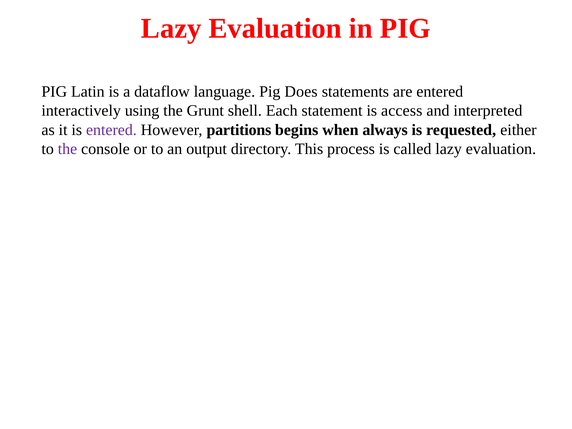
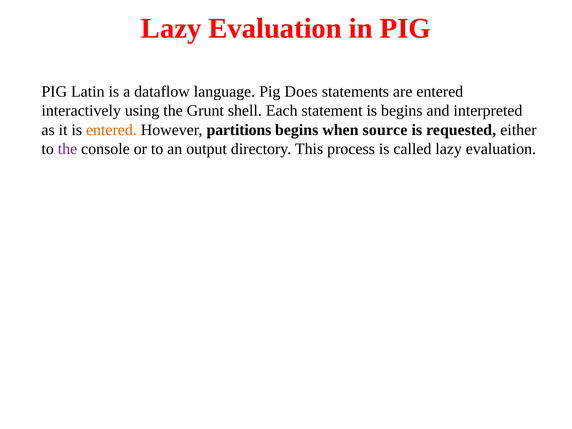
is access: access -> begins (402, 111)
entered colour: purple -> orange (111, 130)
always: always -> source (385, 130)
